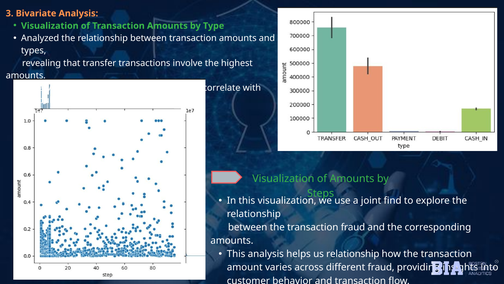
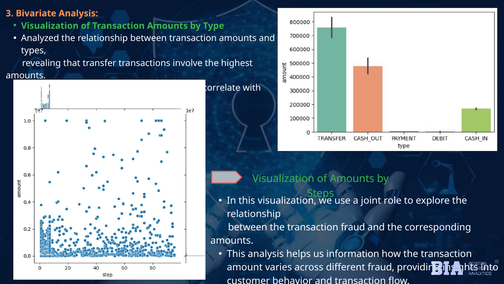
find: find -> role (393, 200)
us relationship: relationship -> information (353, 254)
